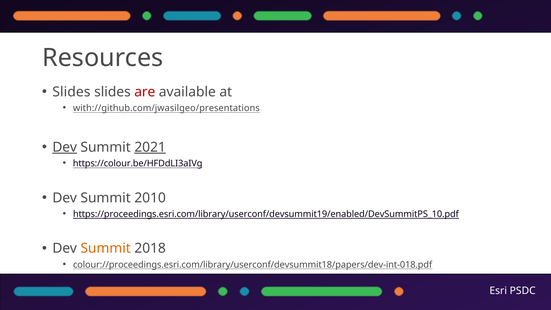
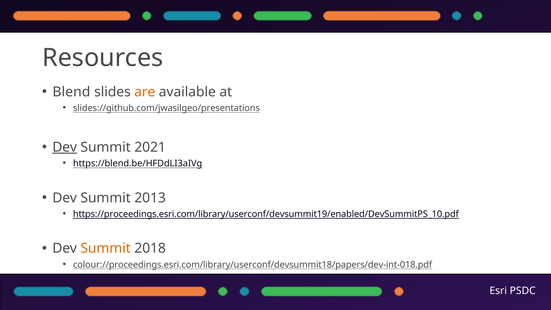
Slides: Slides -> Blend (71, 92)
are colour: red -> orange (145, 92)
with://github.com/jwasilgeo/presentations: with://github.com/jwasilgeo/presentations -> slides://github.com/jwasilgeo/presentations (166, 108)
2021 underline: present -> none (150, 147)
https://colour.be/HFDdLI3aIVg: https://colour.be/HFDdLI3aIVg -> https://blend.be/HFDdLI3aIVg (138, 164)
2010: 2010 -> 2013 (150, 198)
